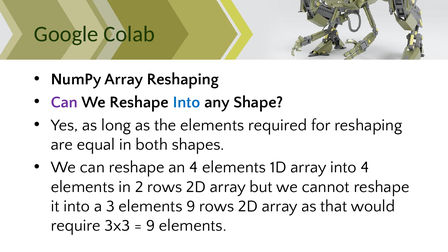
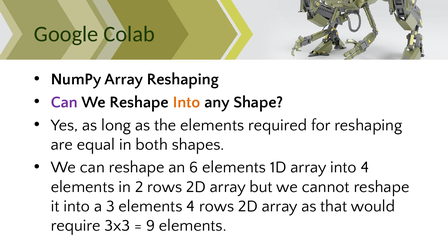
Into colour: blue -> orange (187, 102)
an 4: 4 -> 6 (194, 167)
elements 9: 9 -> 4 (191, 206)
